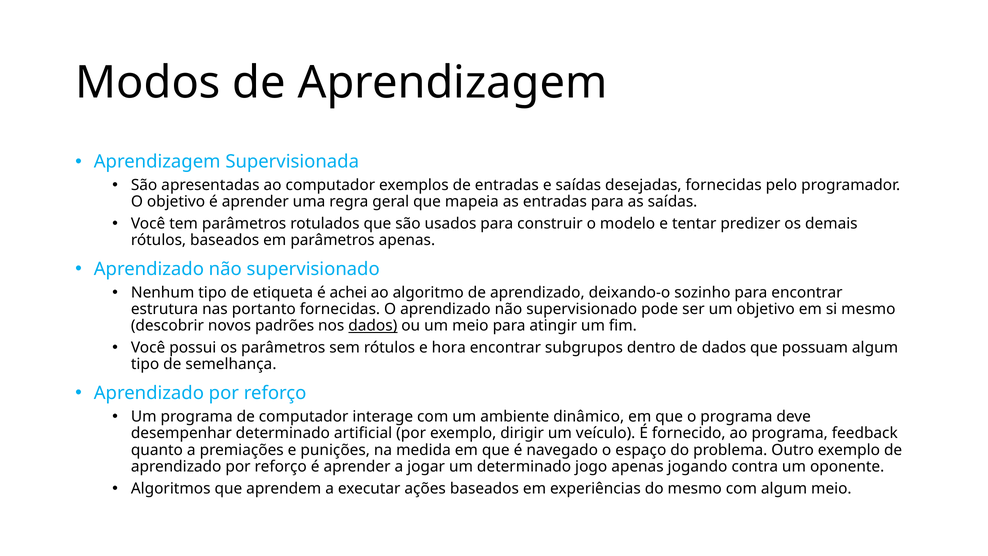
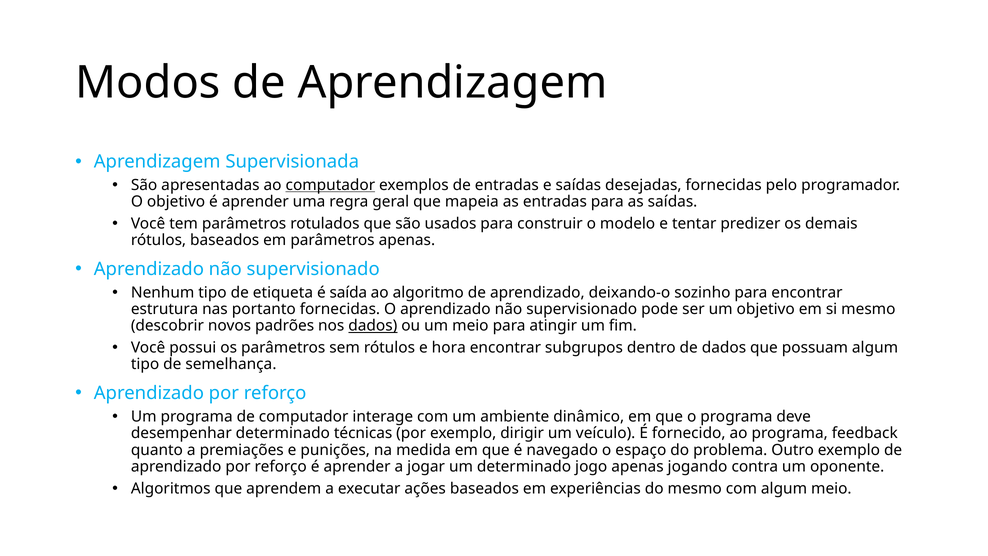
computador underline: none -> present (330, 185)
achei: achei -> saída (348, 292)
artificial: artificial -> técnicas (363, 433)
